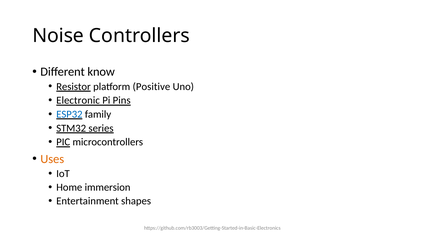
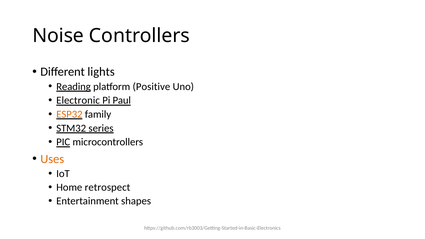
know: know -> lights (101, 72)
Resistor: Resistor -> Reading (74, 87)
Pins: Pins -> Paul (122, 101)
ESP32 colour: blue -> orange (69, 114)
immersion: immersion -> retrospect (107, 187)
